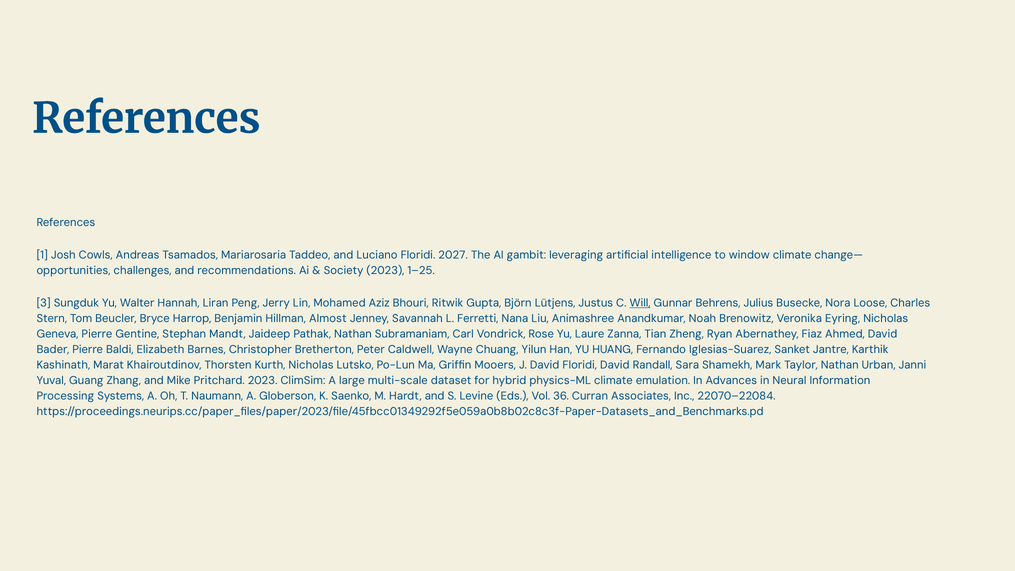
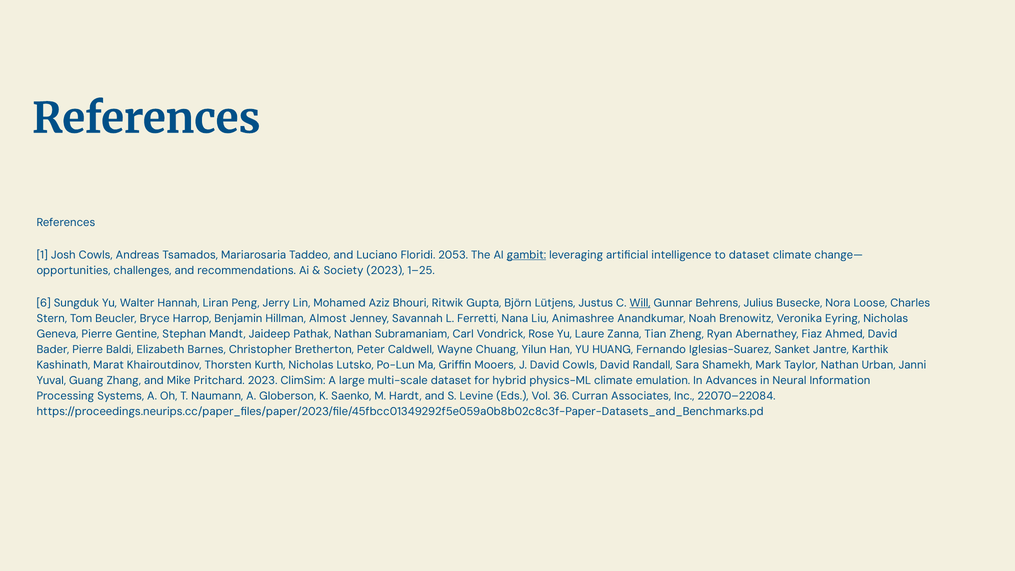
2027: 2027 -> 2053 (453, 255)
gambit underline: none -> present (526, 255)
to window: window -> dataset (749, 255)
3: 3 -> 6 (44, 303)
David Floridi: Floridi -> Cowls (580, 365)
